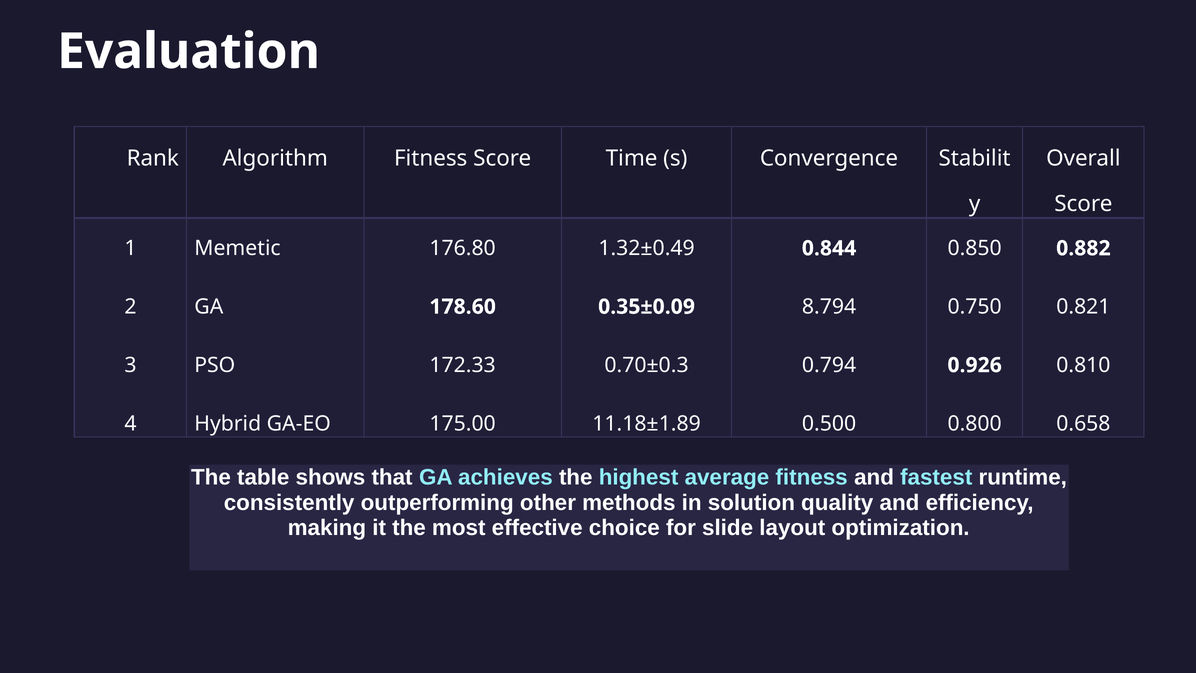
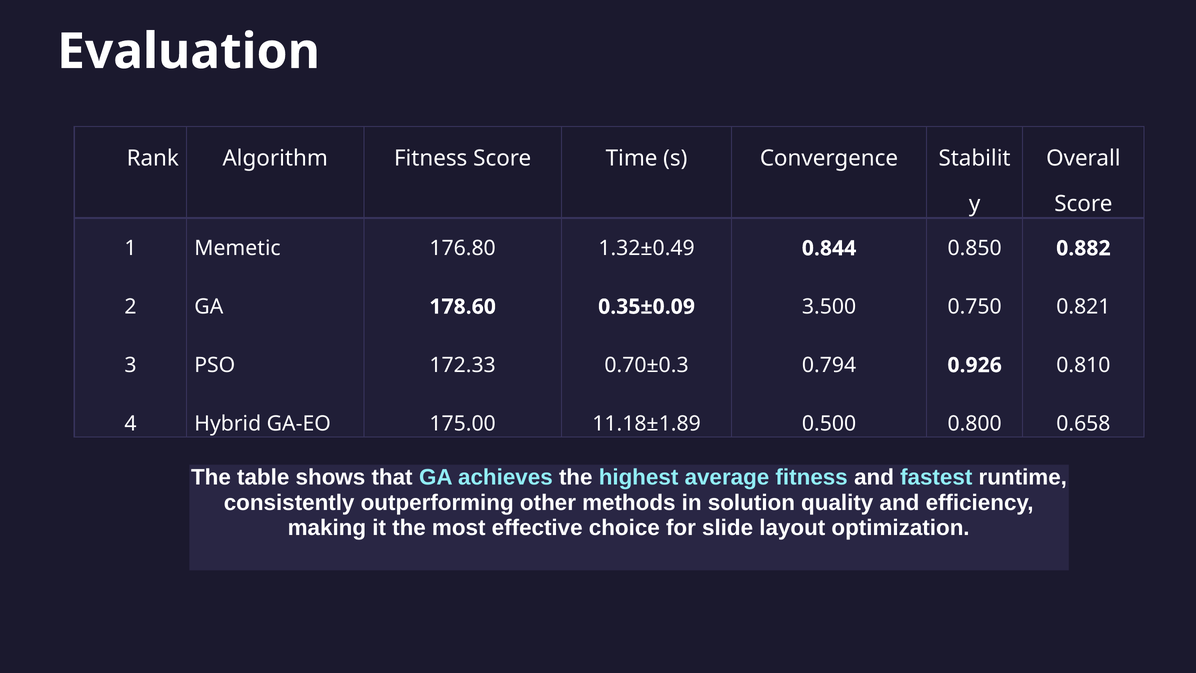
8.794: 8.794 -> 3.500 (829, 307)
